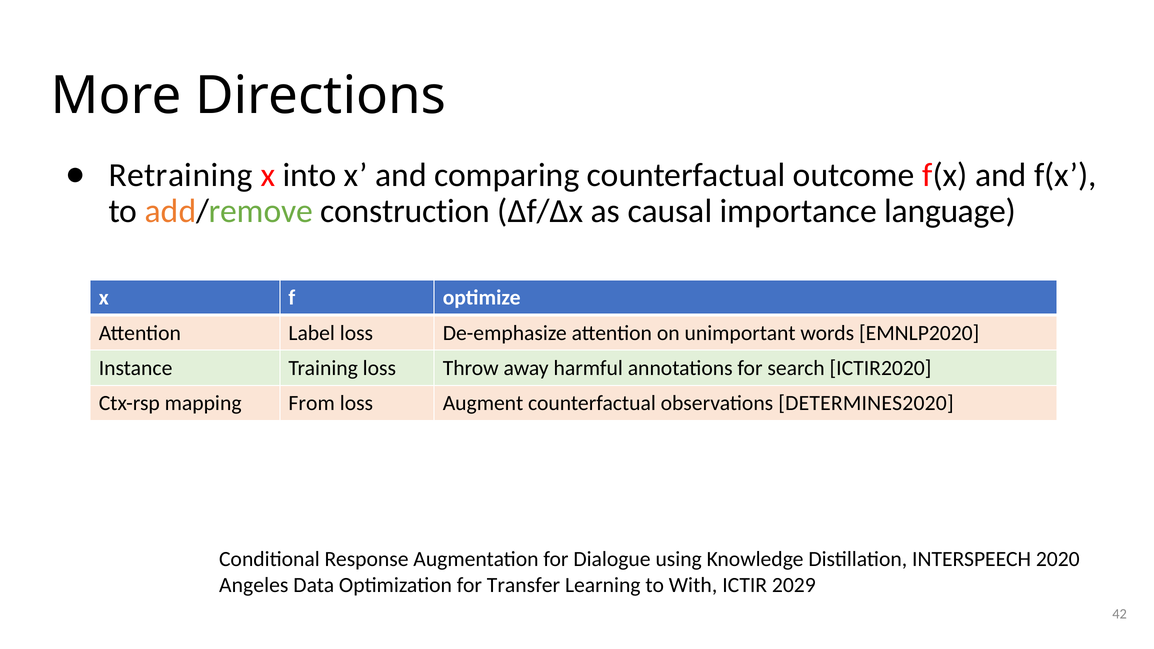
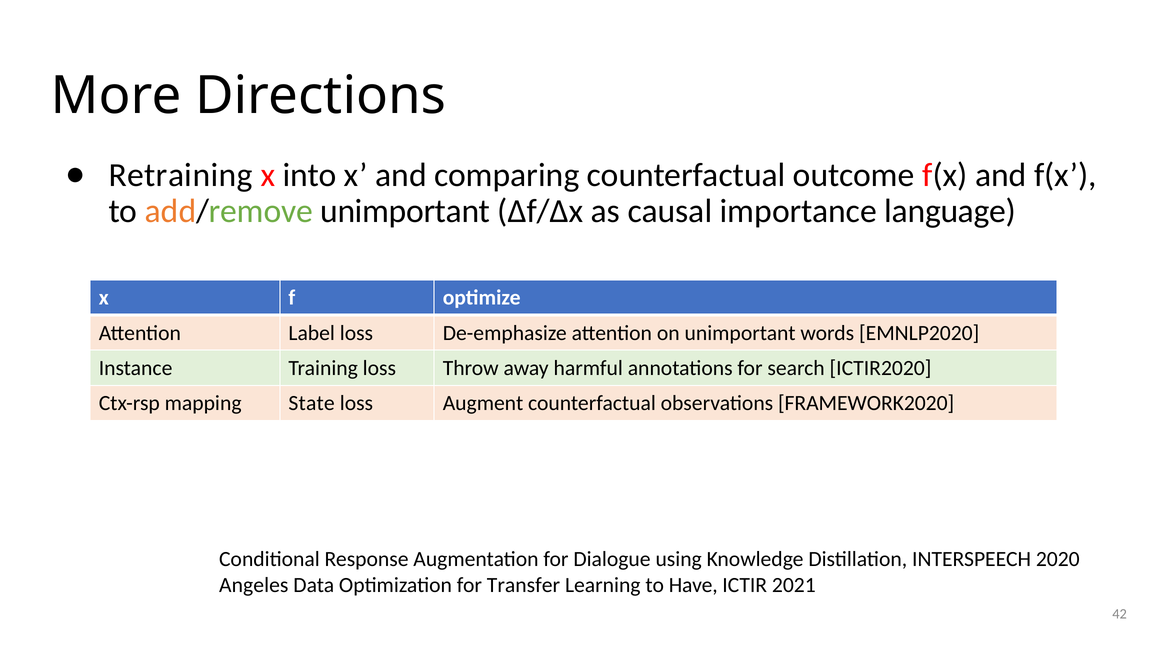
add/remove construction: construction -> unimportant (405, 211)
From: From -> State (312, 403)
DETERMINES2020: DETERMINES2020 -> FRAMEWORK2020 (866, 403)
With: With -> Have (693, 585)
2029: 2029 -> 2021 (794, 585)
